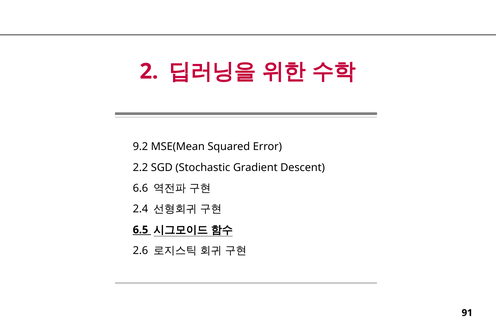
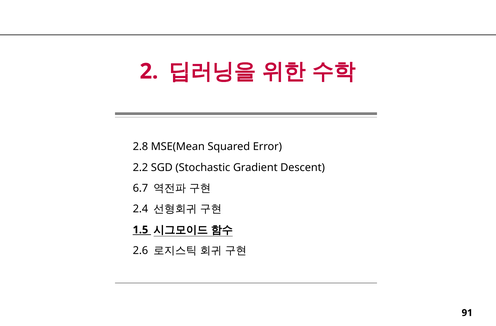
9.2: 9.2 -> 2.8 (140, 147)
6.6: 6.6 -> 6.7 (140, 188)
6.5: 6.5 -> 1.5 (140, 230)
